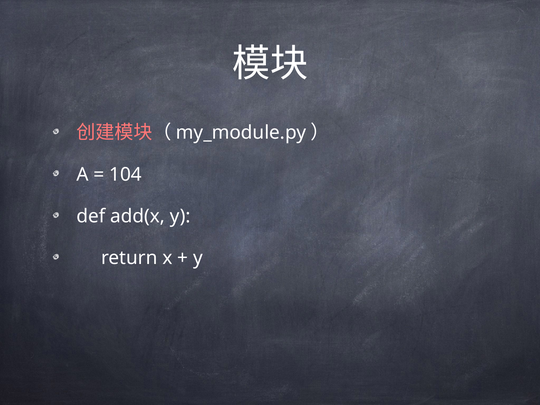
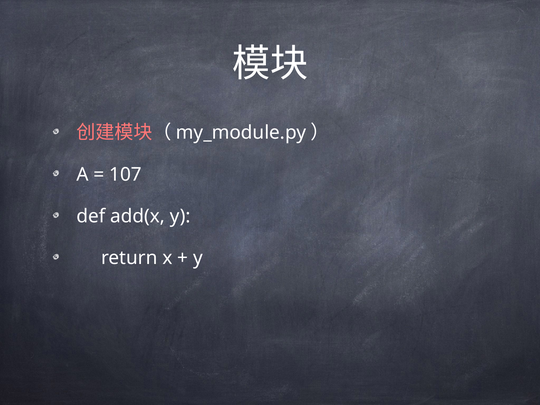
104: 104 -> 107 (126, 174)
